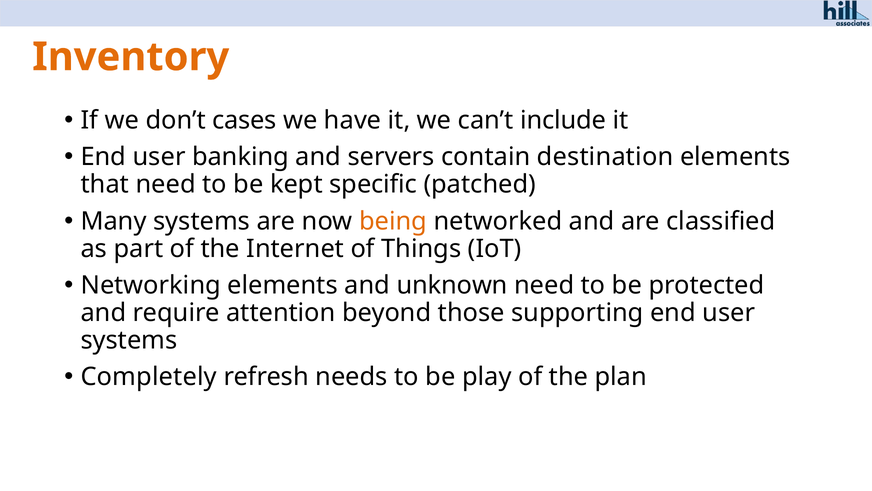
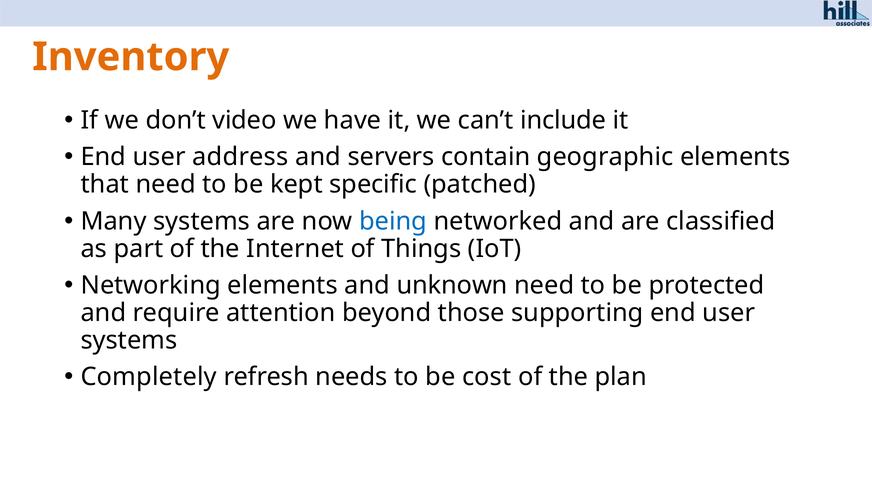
cases: cases -> video (244, 120)
banking: banking -> address (240, 157)
destination: destination -> geographic (605, 157)
being colour: orange -> blue (393, 221)
play: play -> cost (487, 376)
